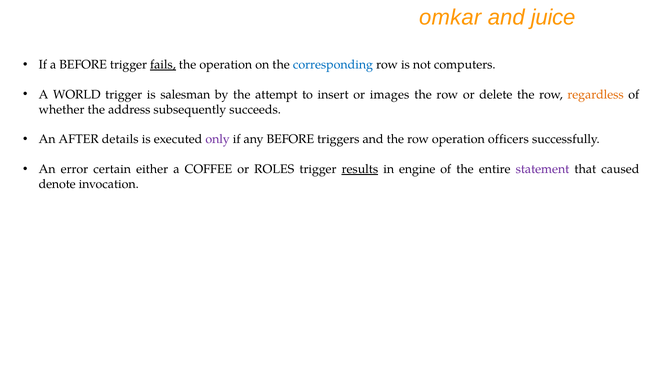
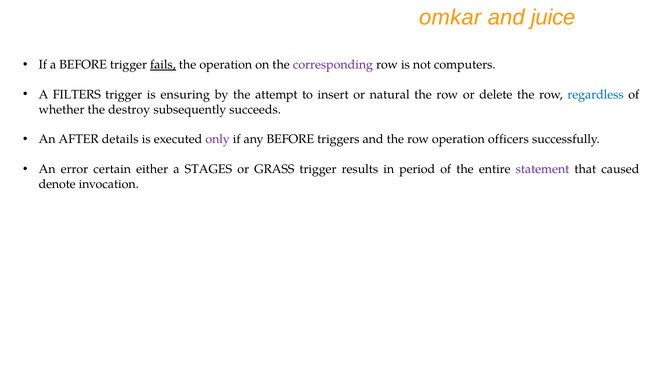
corresponding colour: blue -> purple (333, 65)
WORLD: WORLD -> FILTERS (77, 94)
salesman: salesman -> ensuring (185, 94)
images: images -> natural (390, 94)
regardless colour: orange -> blue (596, 94)
address: address -> destroy (129, 109)
COFFEE: COFFEE -> STAGES (208, 169)
ROLES: ROLES -> GRASS (274, 169)
results underline: present -> none (360, 169)
engine: engine -> period (417, 169)
